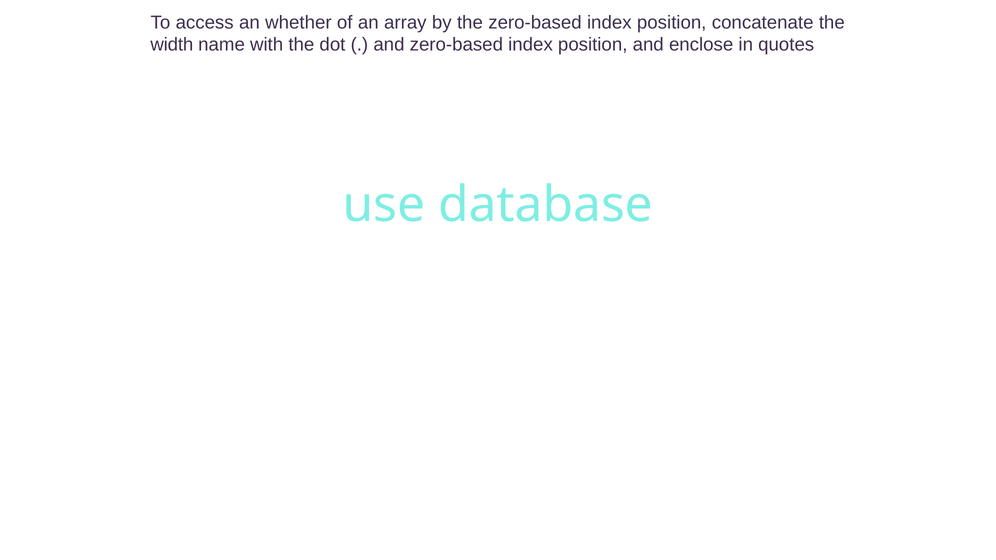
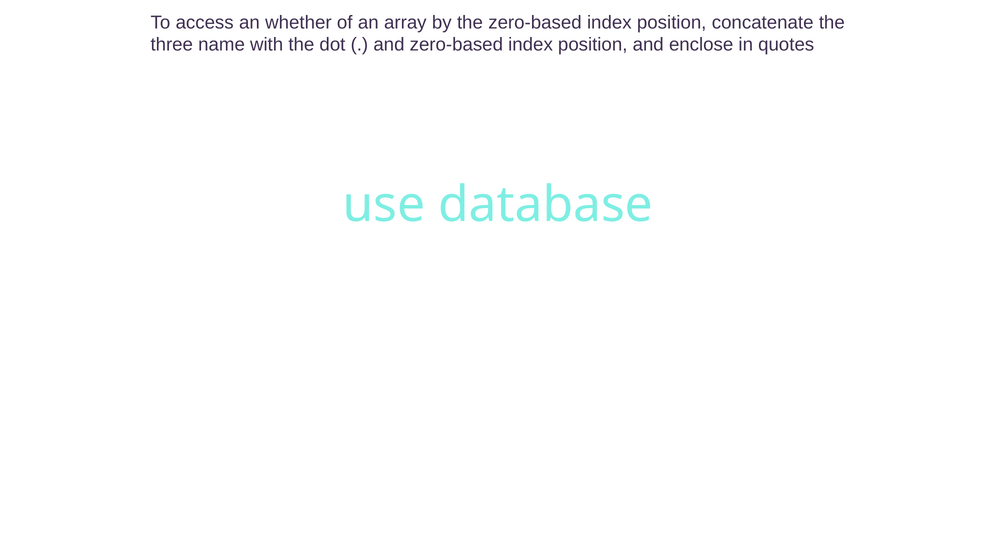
width: width -> three (172, 45)
